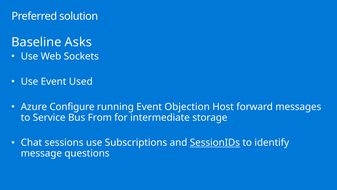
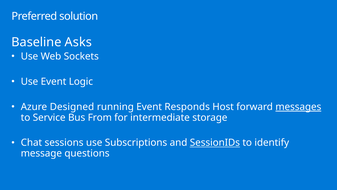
Used: Used -> Logic (81, 81)
Configure: Configure -> Designed (72, 107)
Objection: Objection -> Responds (187, 107)
messages underline: none -> present (298, 107)
